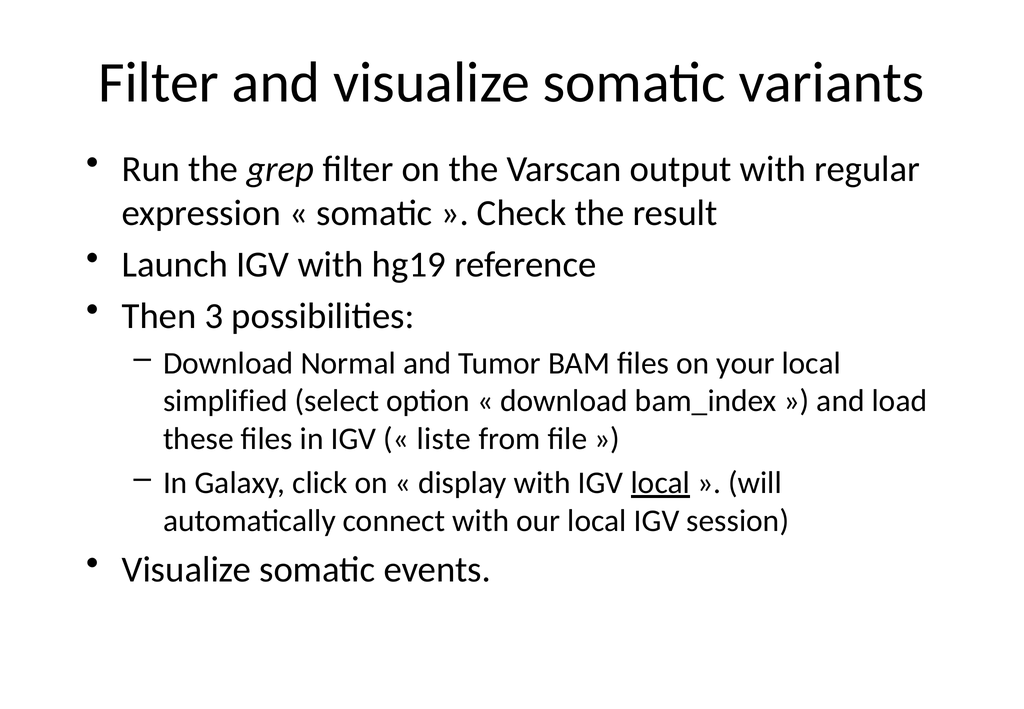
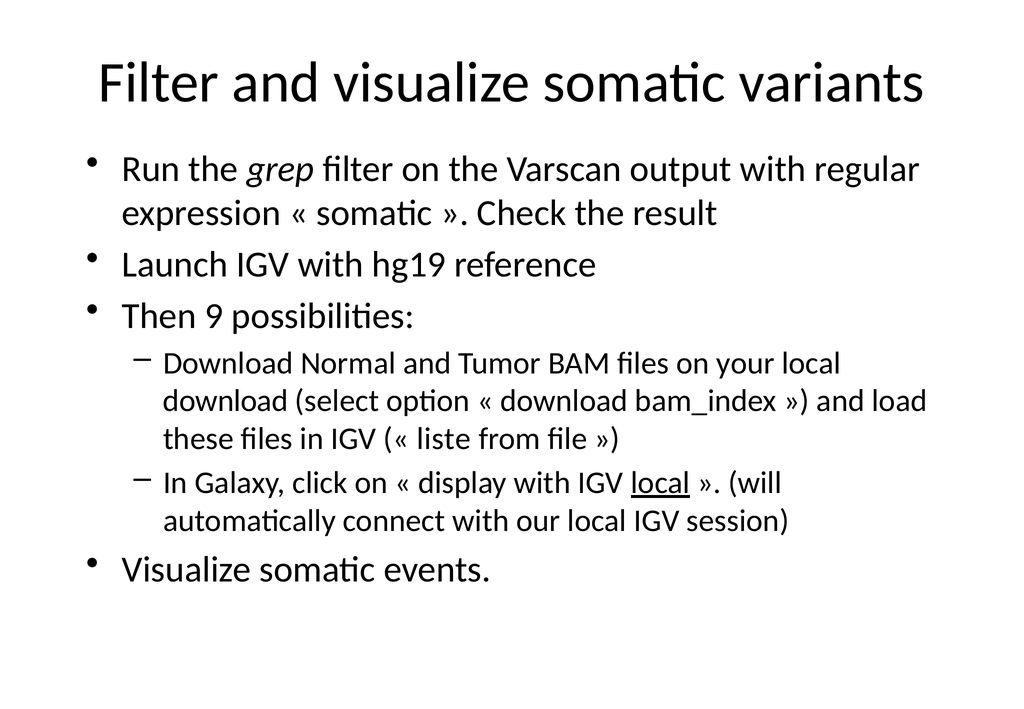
3: 3 -> 9 (214, 316)
simplified: simplified -> download (226, 401)
